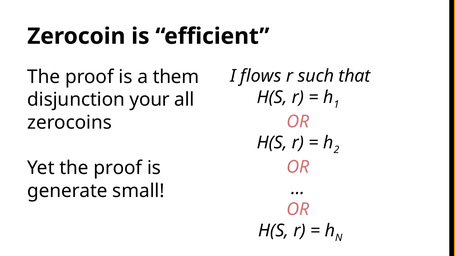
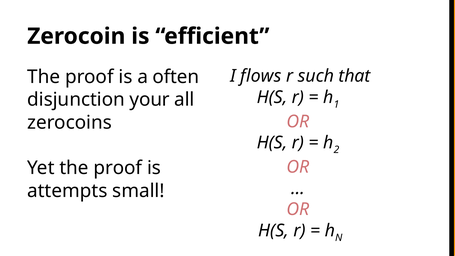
them: them -> often (176, 77)
generate: generate -> attempts (67, 191)
